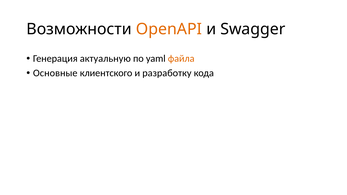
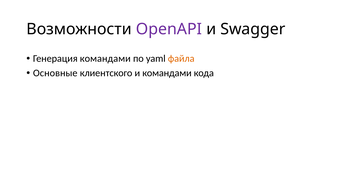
OpenAPI colour: orange -> purple (169, 29)
Генерация актуальную: актуальную -> командами (105, 59)
и разработку: разработку -> командами (167, 73)
